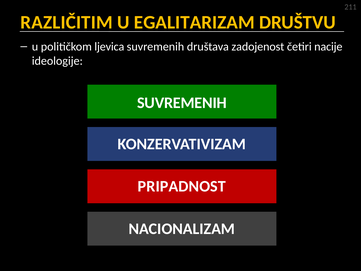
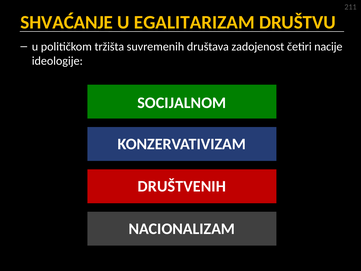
RAZLIČITIM: RAZLIČITIM -> SHVAĆANJE (67, 22)
ljevica: ljevica -> tržišta (109, 46)
SUVREMENIH: SUVREMENIH -> SOCIJALNOM (182, 103)
PRIPADNOST: PRIPADNOST -> DRUŠTVENIH (182, 186)
